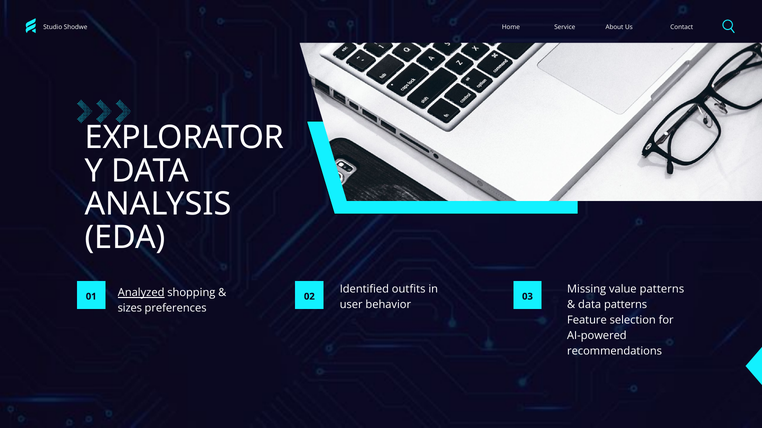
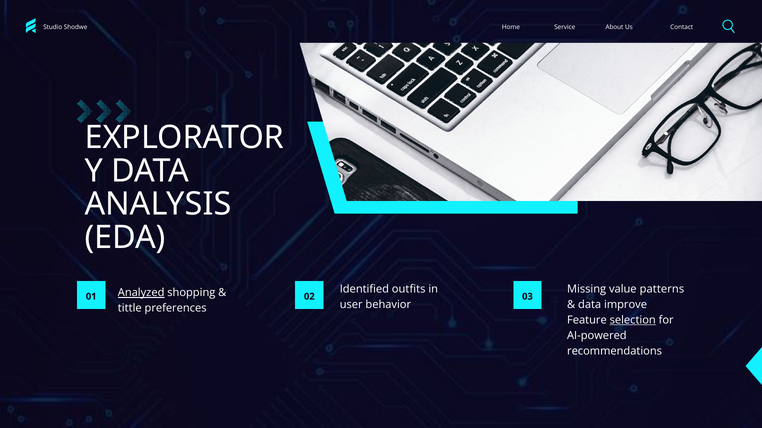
data patterns: patterns -> improve (626, 305)
sizes: sizes -> tittle (130, 309)
selection underline: none -> present (633, 320)
